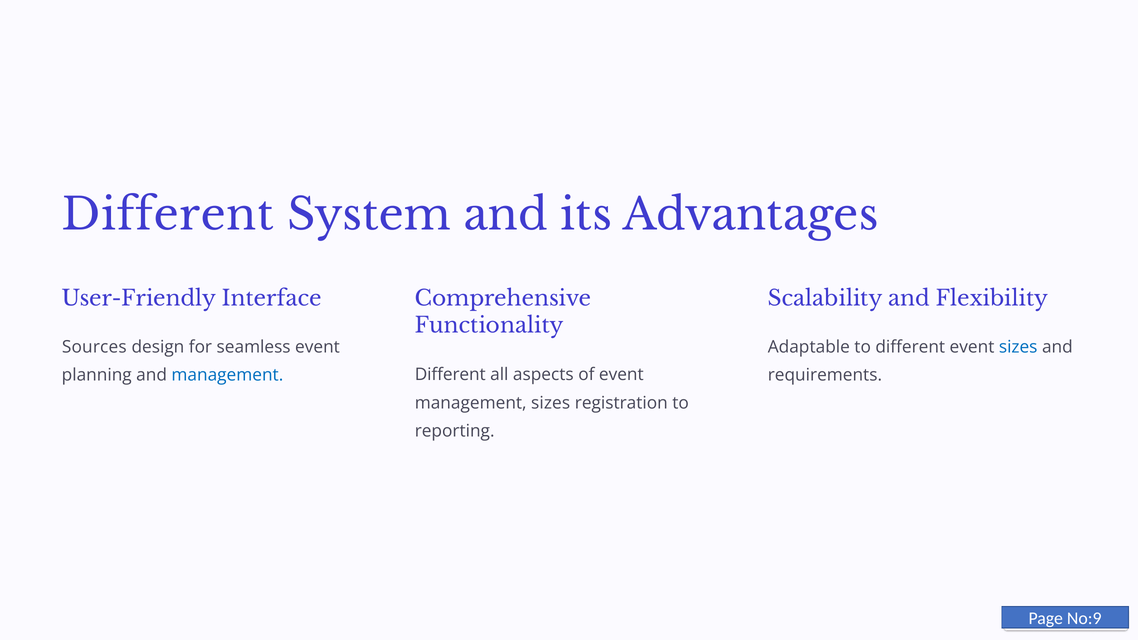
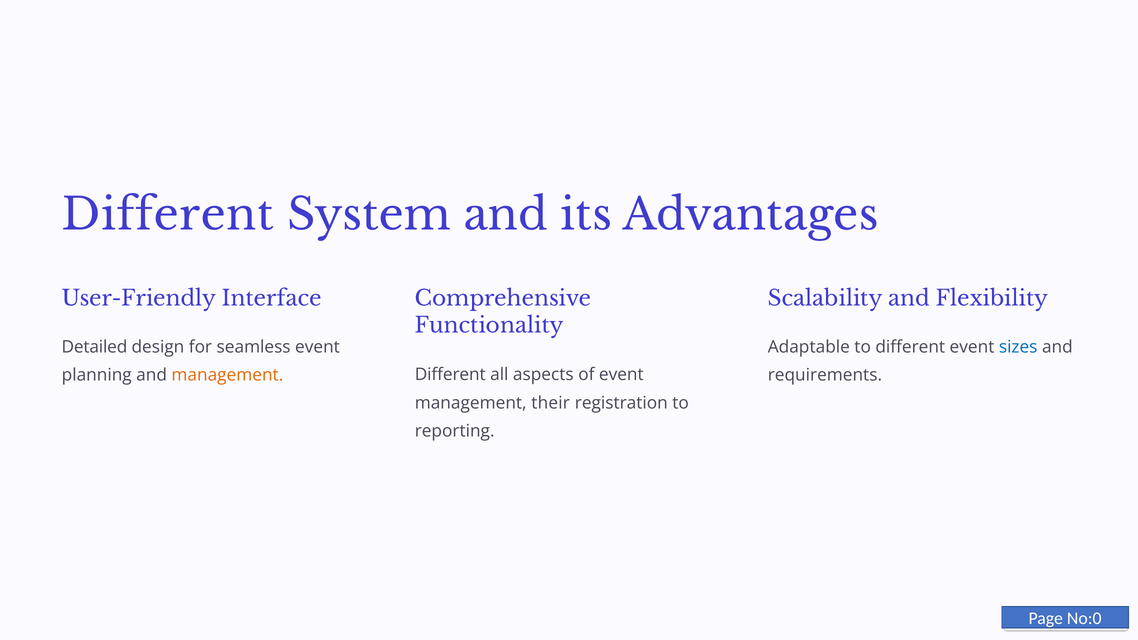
Sources: Sources -> Detailed (94, 347)
management colour: blue -> orange (227, 375)
management sizes: sizes -> their (551, 403)
No:9: No:9 -> No:0 (1084, 618)
